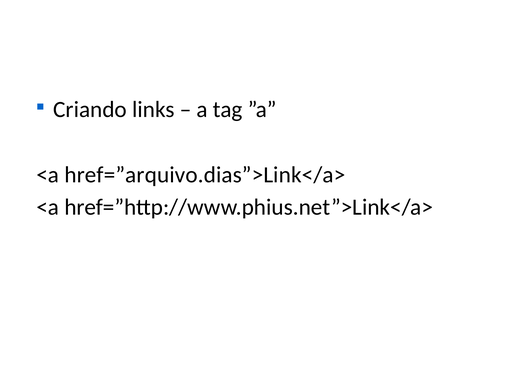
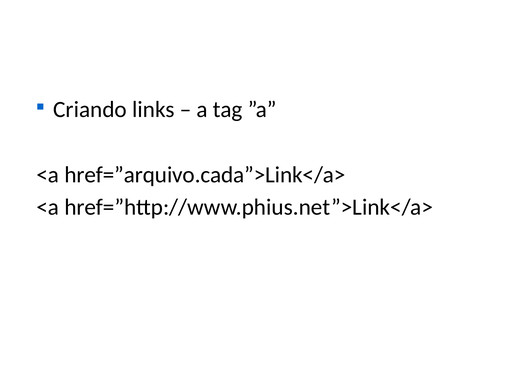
href=”arquivo.dias”>Link</a>: href=”arquivo.dias”>Link</a> -> href=”arquivo.cada”>Link</a> (205, 175)
